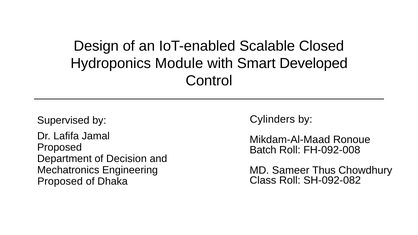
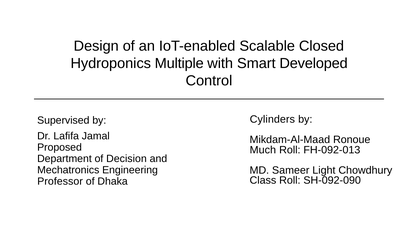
Module: Module -> Multiple (179, 63)
Batch: Batch -> Much (263, 150)
FH-092-008: FH-092-008 -> FH-092-013 (332, 150)
Thus: Thus -> Light (324, 170)
SH-092-082: SH-092-082 -> SH-092-090 (332, 181)
Proposed: Proposed -> Professor (60, 181)
